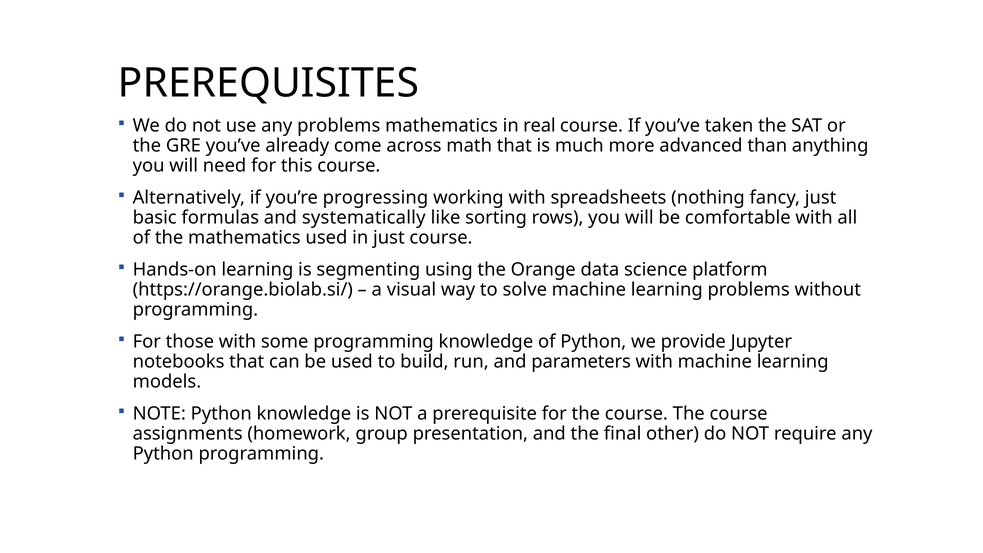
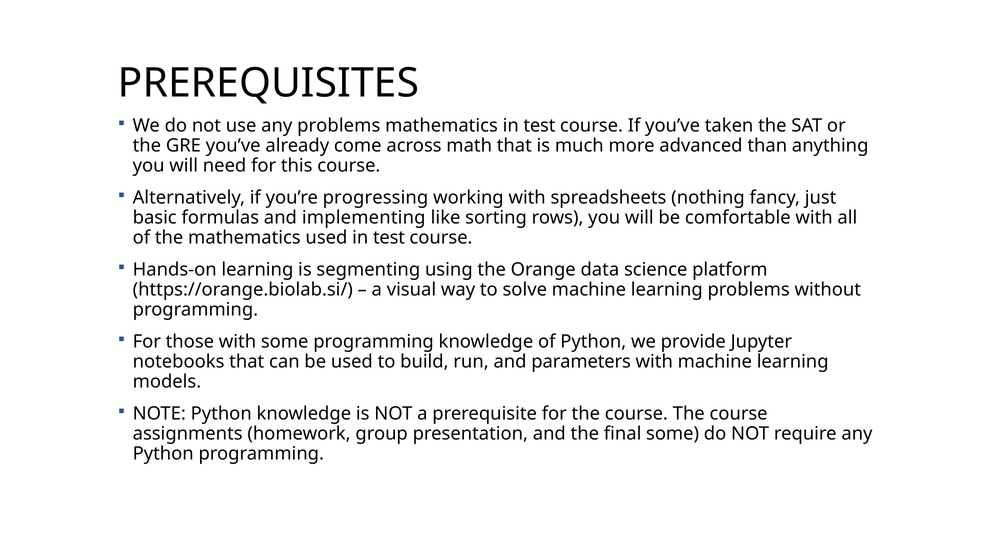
mathematics in real: real -> test (539, 126)
systematically: systematically -> implementing (364, 218)
used in just: just -> test (389, 238)
final other: other -> some (673, 434)
